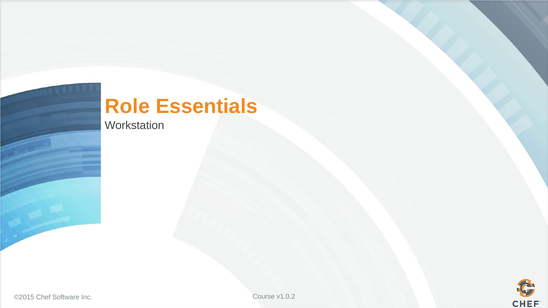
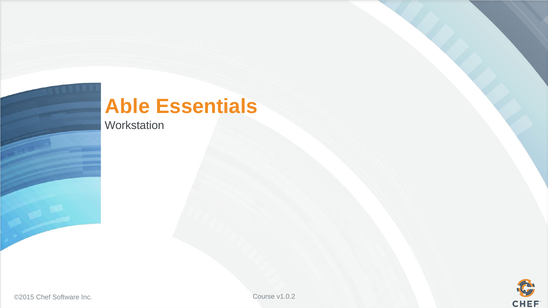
Role: Role -> Able (127, 107)
